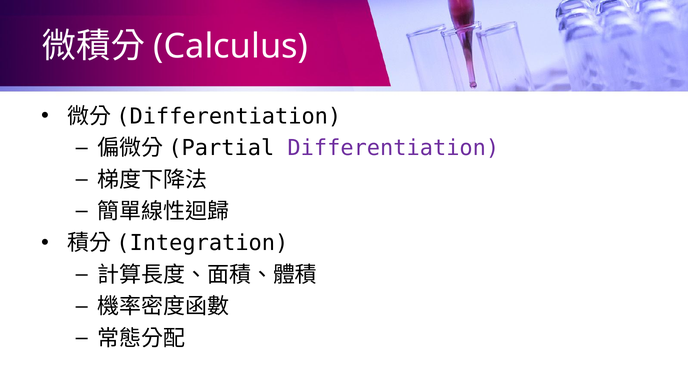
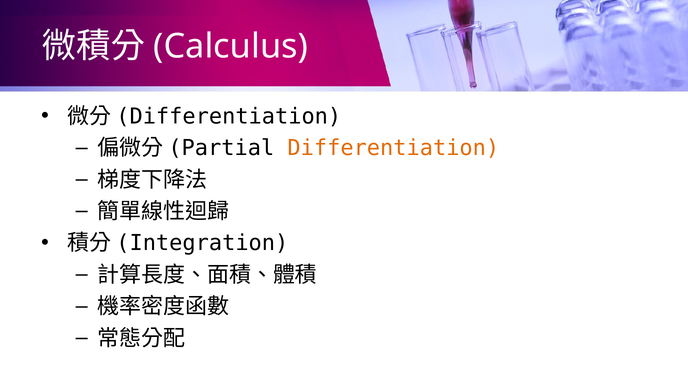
Differentiation colour: purple -> orange (393, 148)
